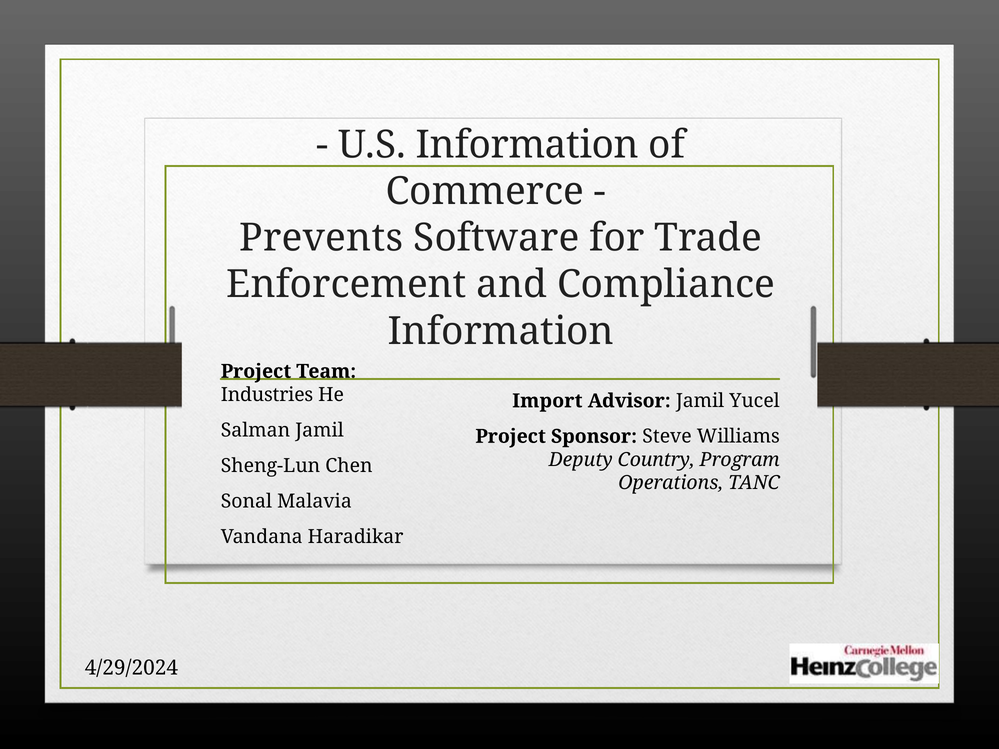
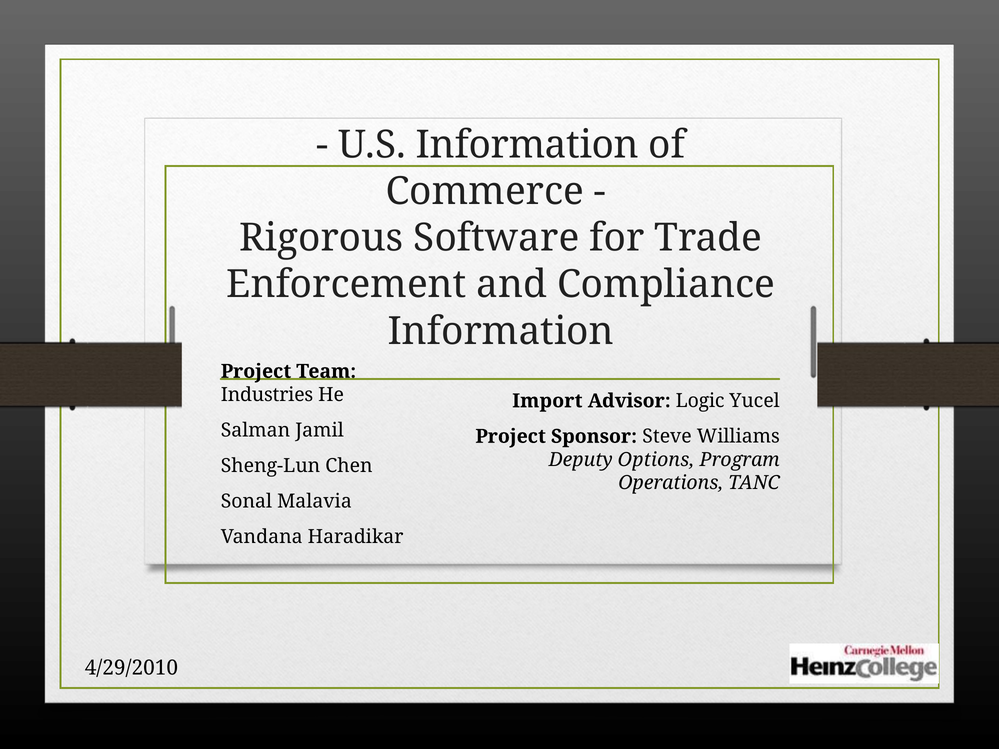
Prevents: Prevents -> Rigorous (321, 238)
Advisor Jamil: Jamil -> Logic (700, 401)
Country: Country -> Options (656, 460)
4/29/2024: 4/29/2024 -> 4/29/2010 (131, 668)
